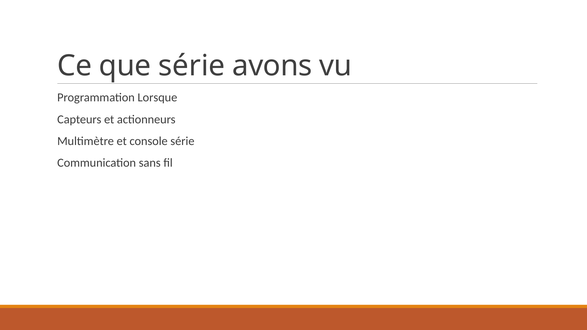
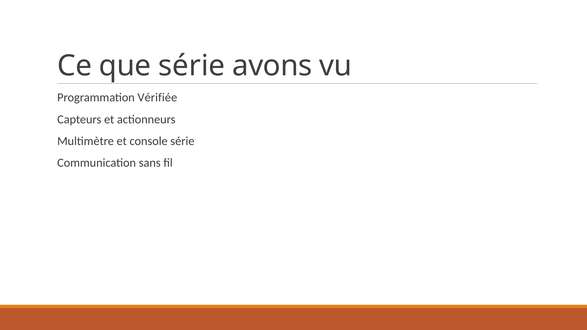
Lorsque: Lorsque -> Vérifiée (157, 98)
